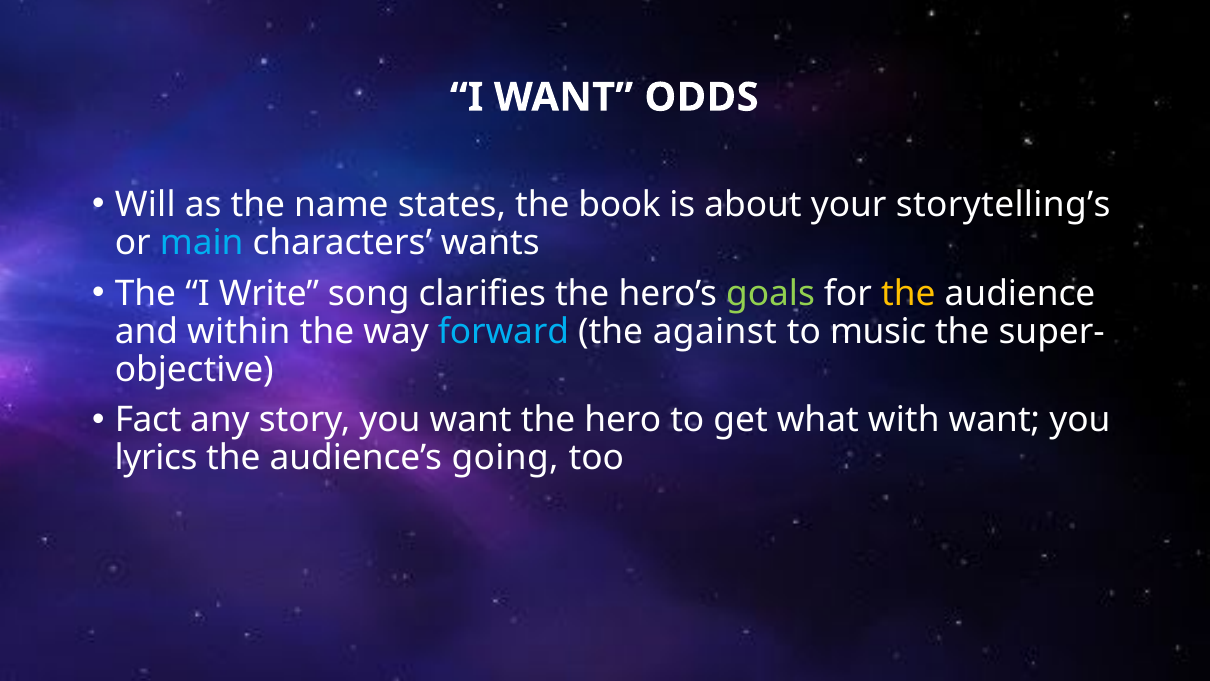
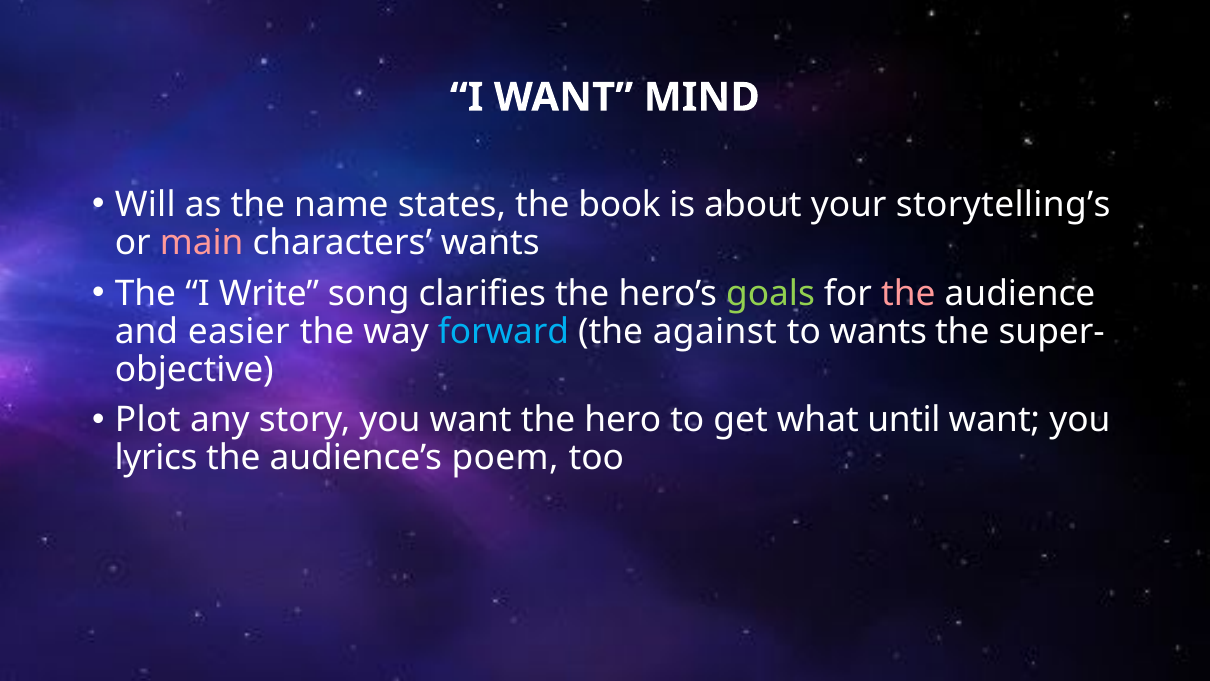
ODDS: ODDS -> MIND (702, 97)
main colour: light blue -> pink (202, 243)
the colour: yellow -> pink (908, 293)
within: within -> easier (239, 331)
to music: music -> wants (878, 331)
Fact: Fact -> Plot (148, 420)
with: with -> until (904, 420)
going: going -> poem (505, 458)
